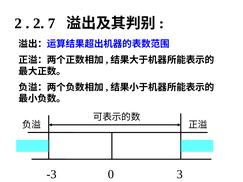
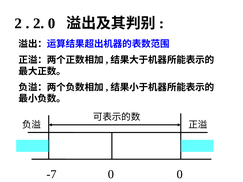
2 7: 7 -> 0 (52, 24)
-3: -3 -> -7 (52, 175)
0 3: 3 -> 0 (180, 175)
